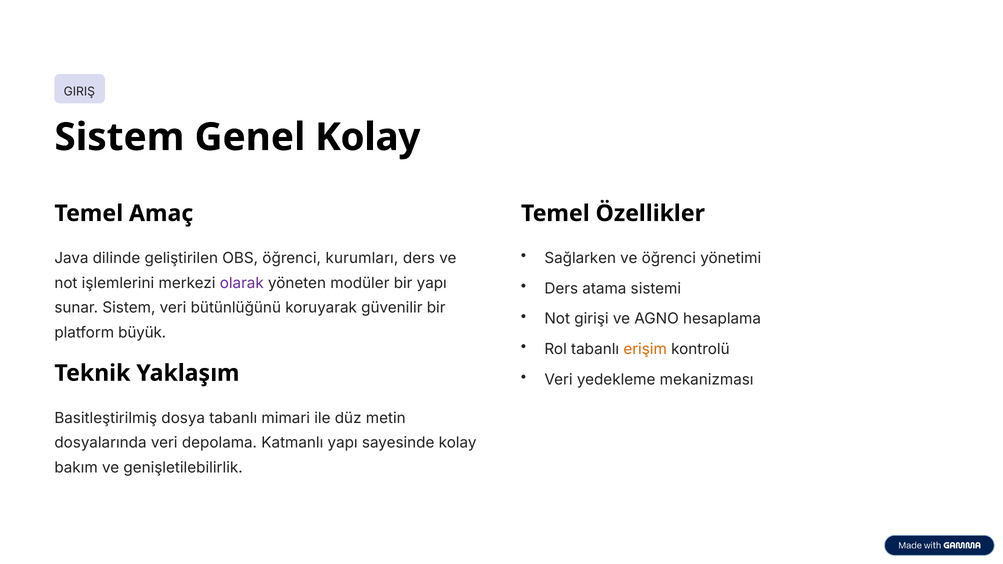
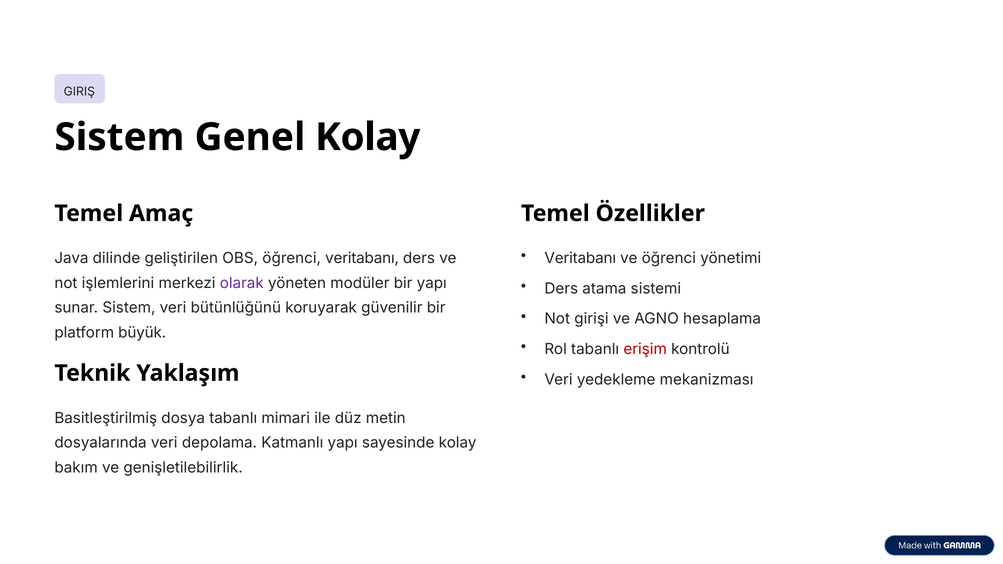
Sağlarken: Sağlarken -> Veritabanı (580, 258)
öğrenci kurumları: kurumları -> veritabanı (362, 258)
erişim colour: orange -> red (645, 349)
